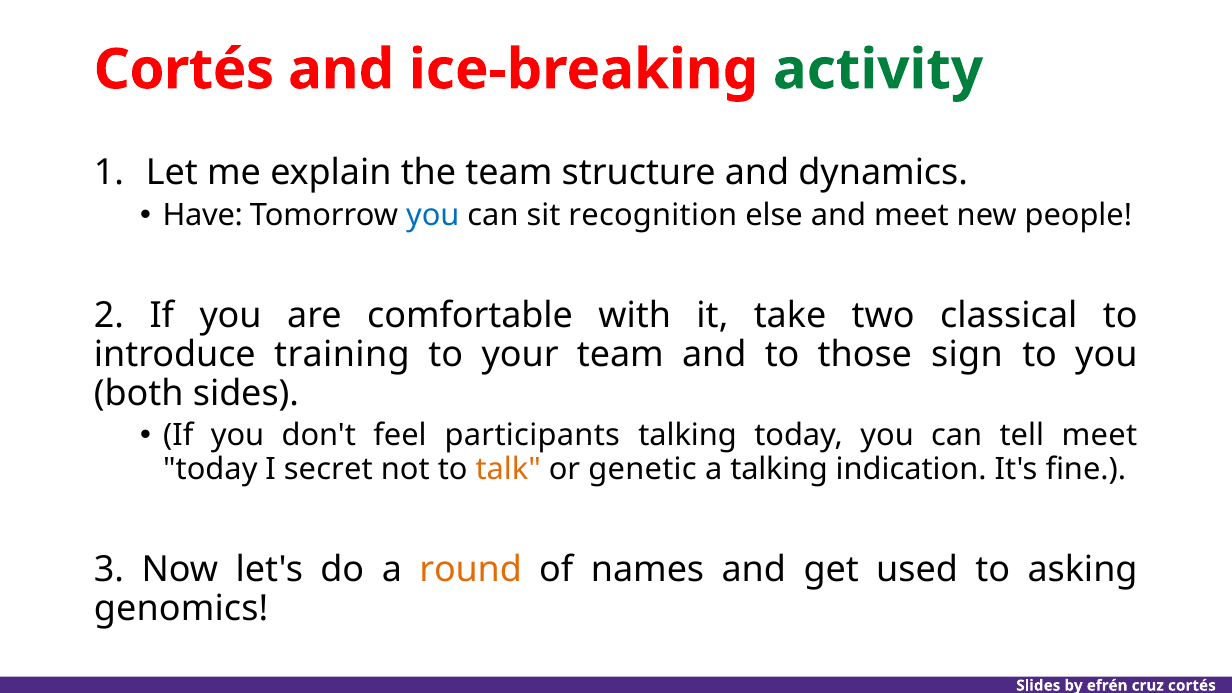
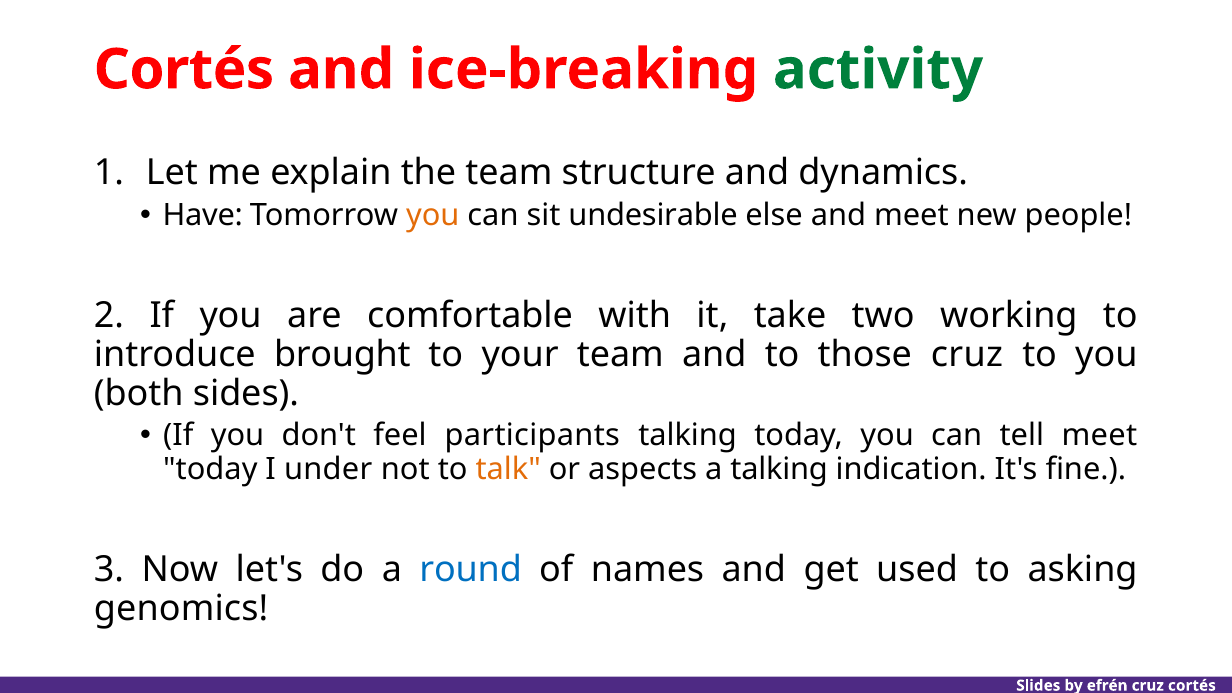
you colour: blue -> orange (433, 215)
recognition: recognition -> undesirable (653, 215)
classical: classical -> working (1009, 316)
training: training -> brought (342, 354)
those sign: sign -> cruz (967, 354)
secret: secret -> under (328, 469)
genetic: genetic -> aspects (643, 469)
round colour: orange -> blue (471, 569)
